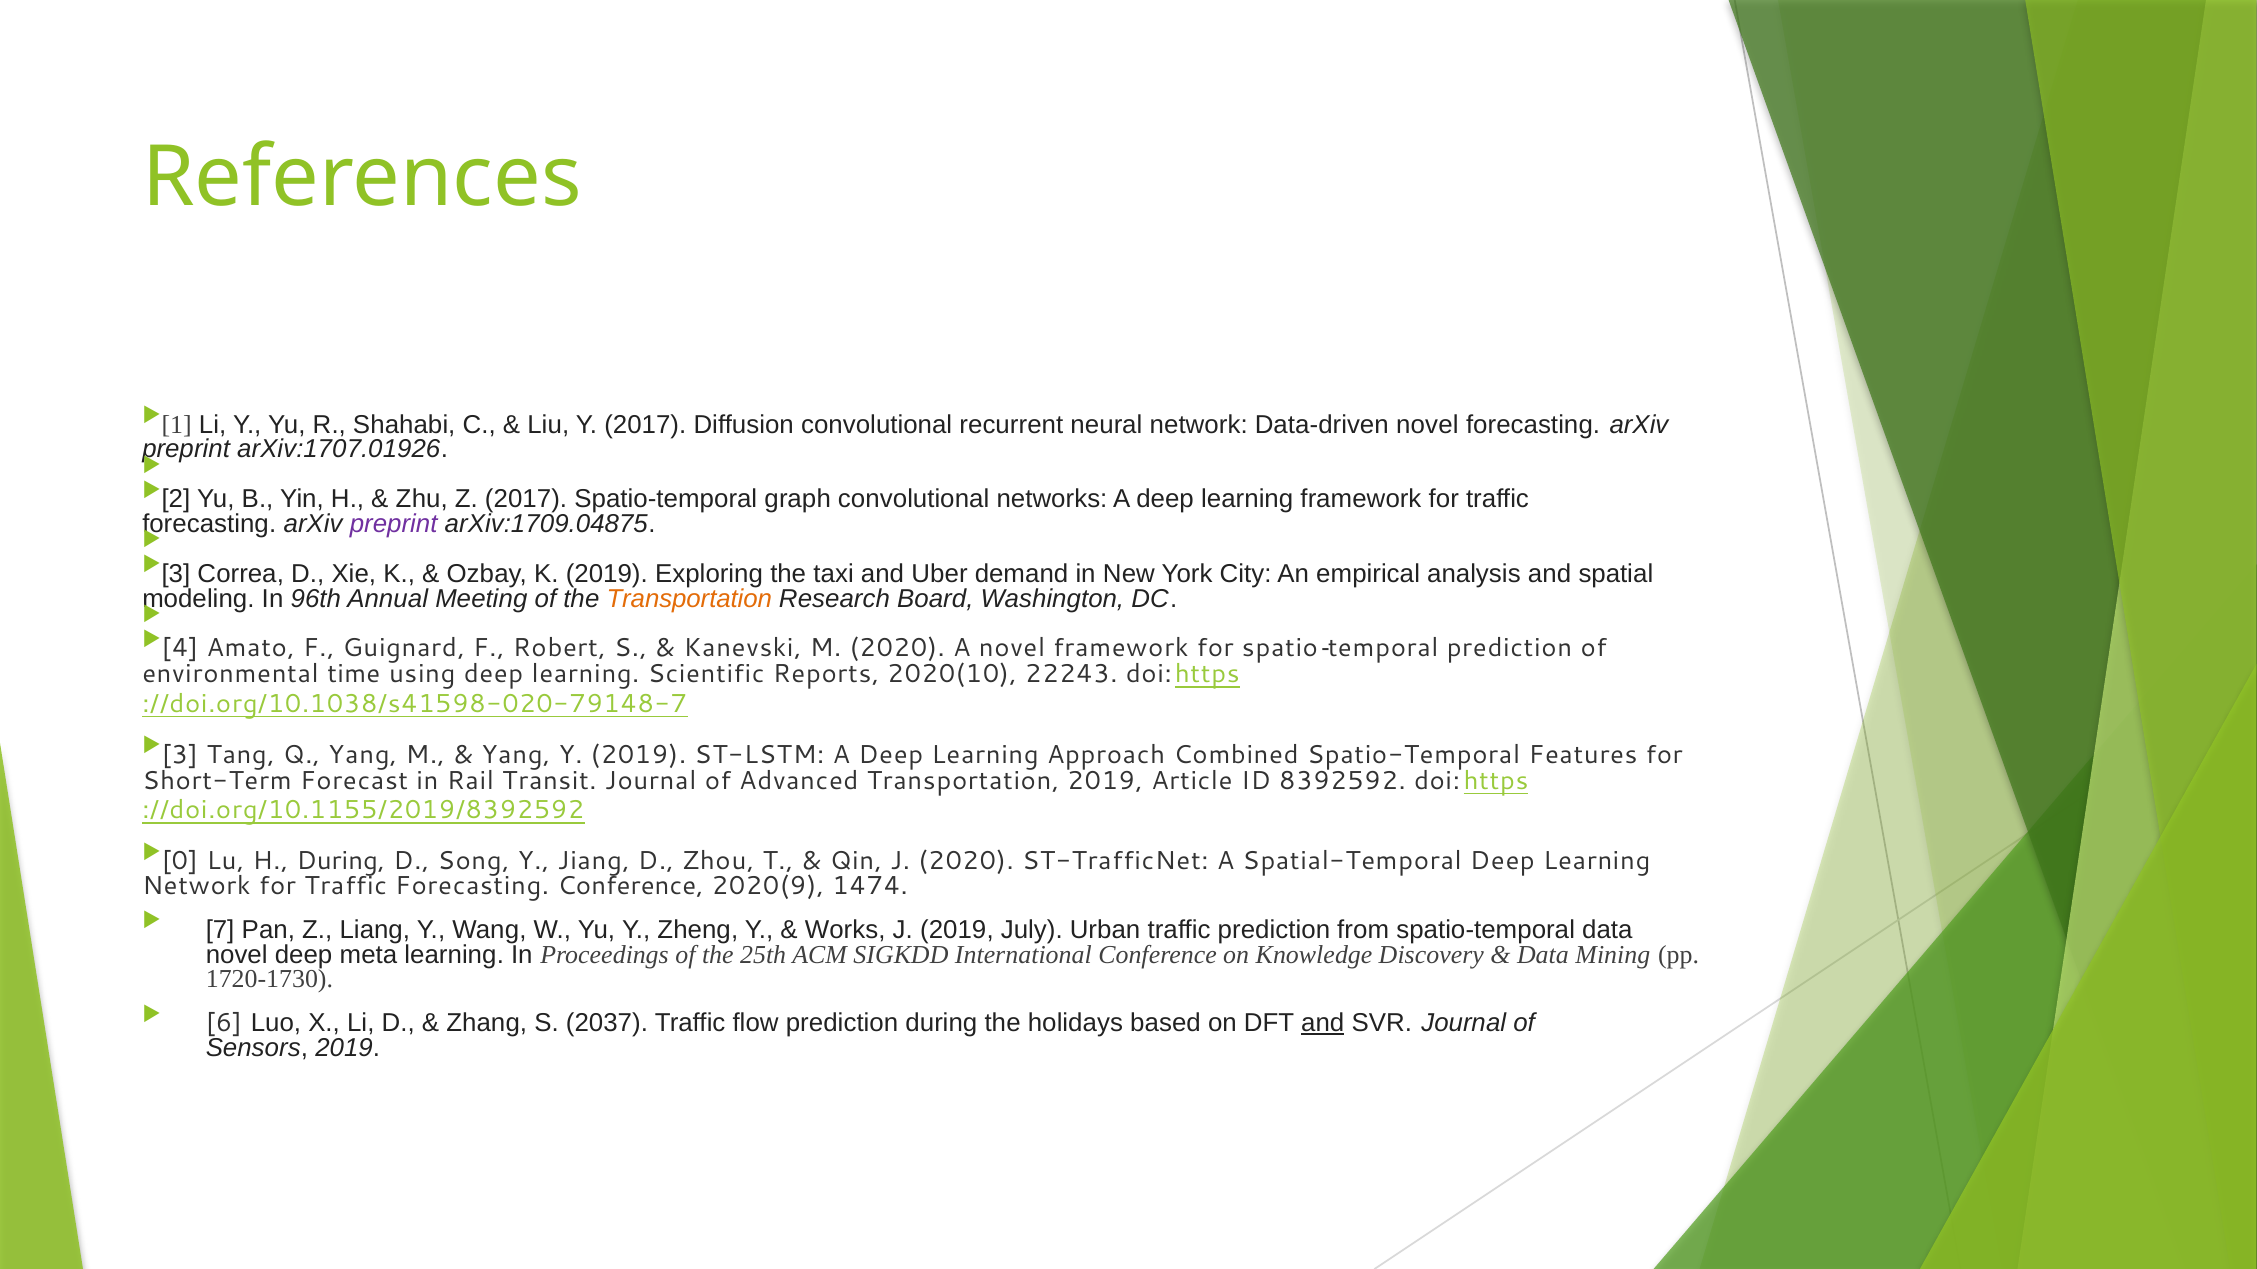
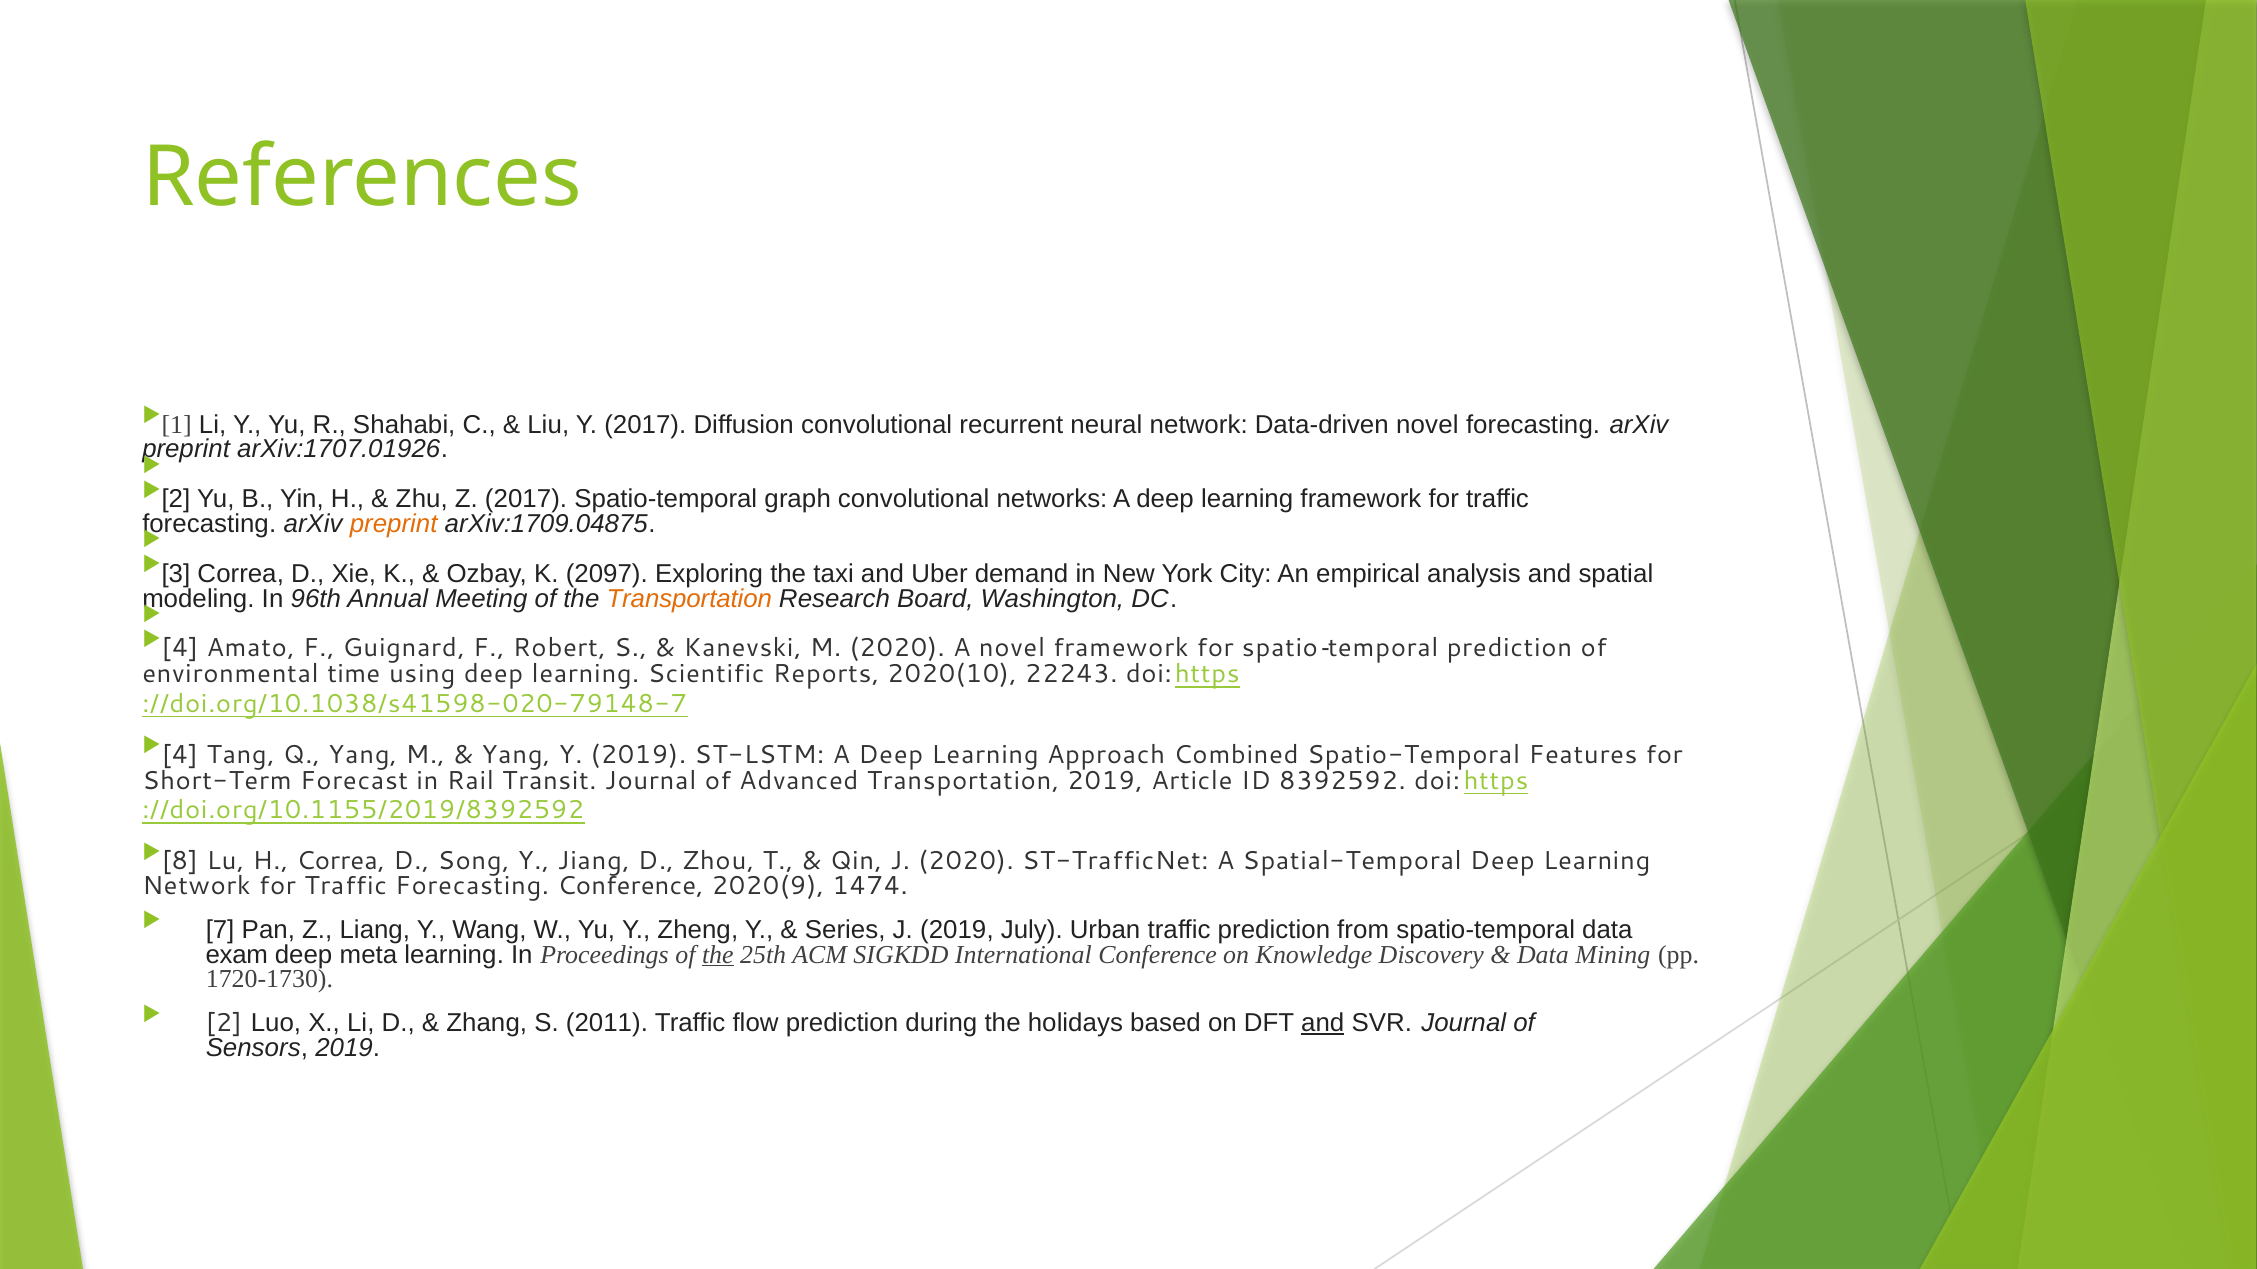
preprint colour: purple -> orange (394, 524)
K 2019: 2019 -> 2097 (607, 574)
3: 3 -> 4 (180, 755)
0: 0 -> 8 (180, 862)
H During: During -> Correa (341, 862)
Works: Works -> Series (845, 930)
novel: novel -> exam (237, 955)
the underline: none -> present (718, 955)
6: 6 -> 2 (224, 1024)
2037: 2037 -> 2011 (607, 1024)
